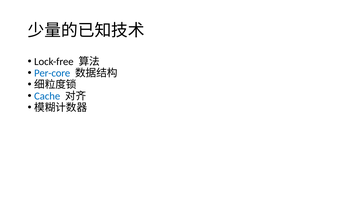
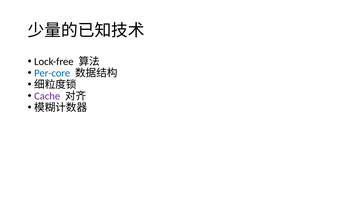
Cache colour: blue -> purple (47, 96)
